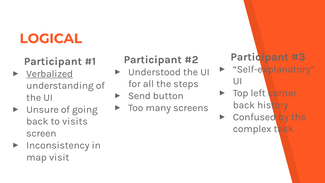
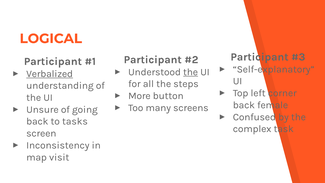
the underline: none -> present (191, 72)
Send: Send -> More (139, 96)
history: history -> female (273, 105)
visits: visits -> tasks (75, 121)
